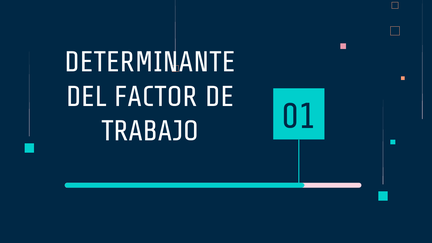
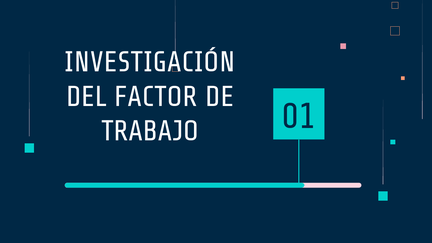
DETERMINANTE: DETERMINANTE -> INVESTIGACIÓN (150, 62)
